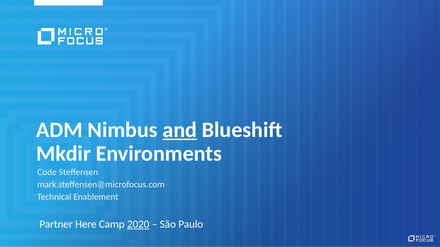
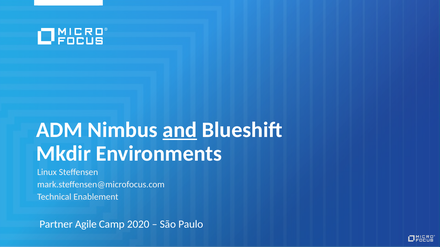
Code: Code -> Linux (47, 172)
Here: Here -> Agile (86, 225)
2020 underline: present -> none (138, 225)
